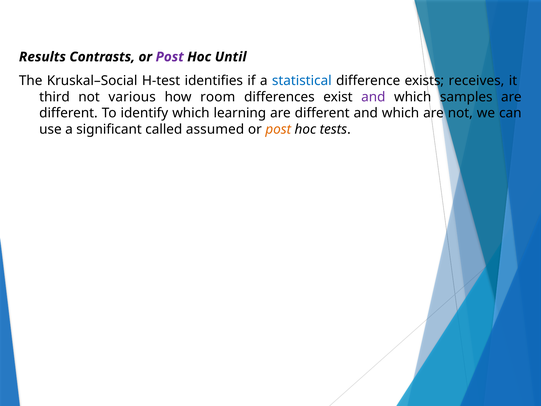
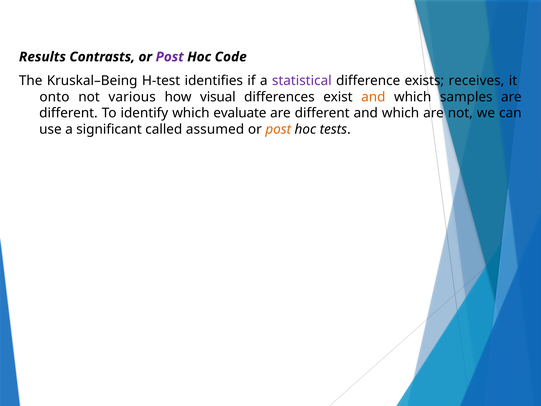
Until: Until -> Code (231, 57)
Kruskal–Social: Kruskal–Social -> Kruskal–Being (92, 81)
statistical colour: blue -> purple (302, 81)
third: third -> onto (54, 97)
room: room -> visual (218, 97)
and colour: purple -> orange (373, 97)
learning: learning -> evaluate (240, 113)
